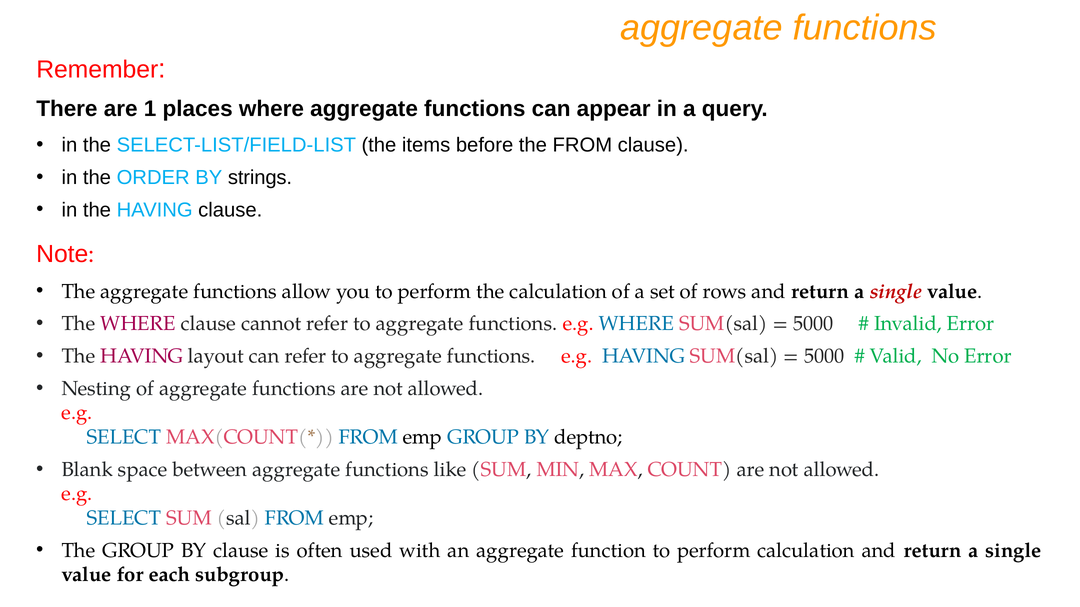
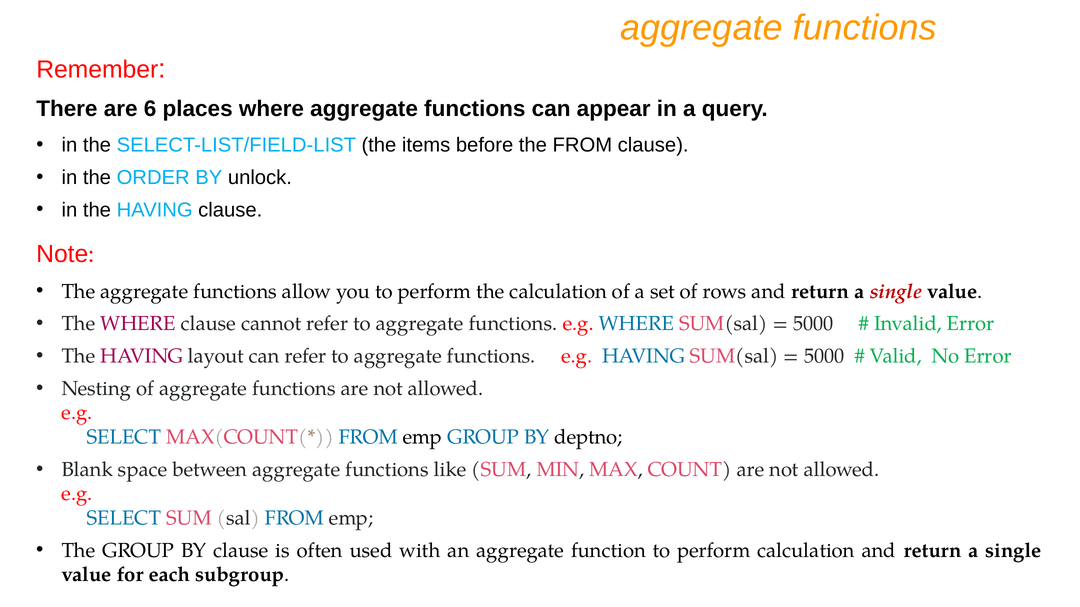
1: 1 -> 6 (150, 109)
strings: strings -> unlock (260, 178)
